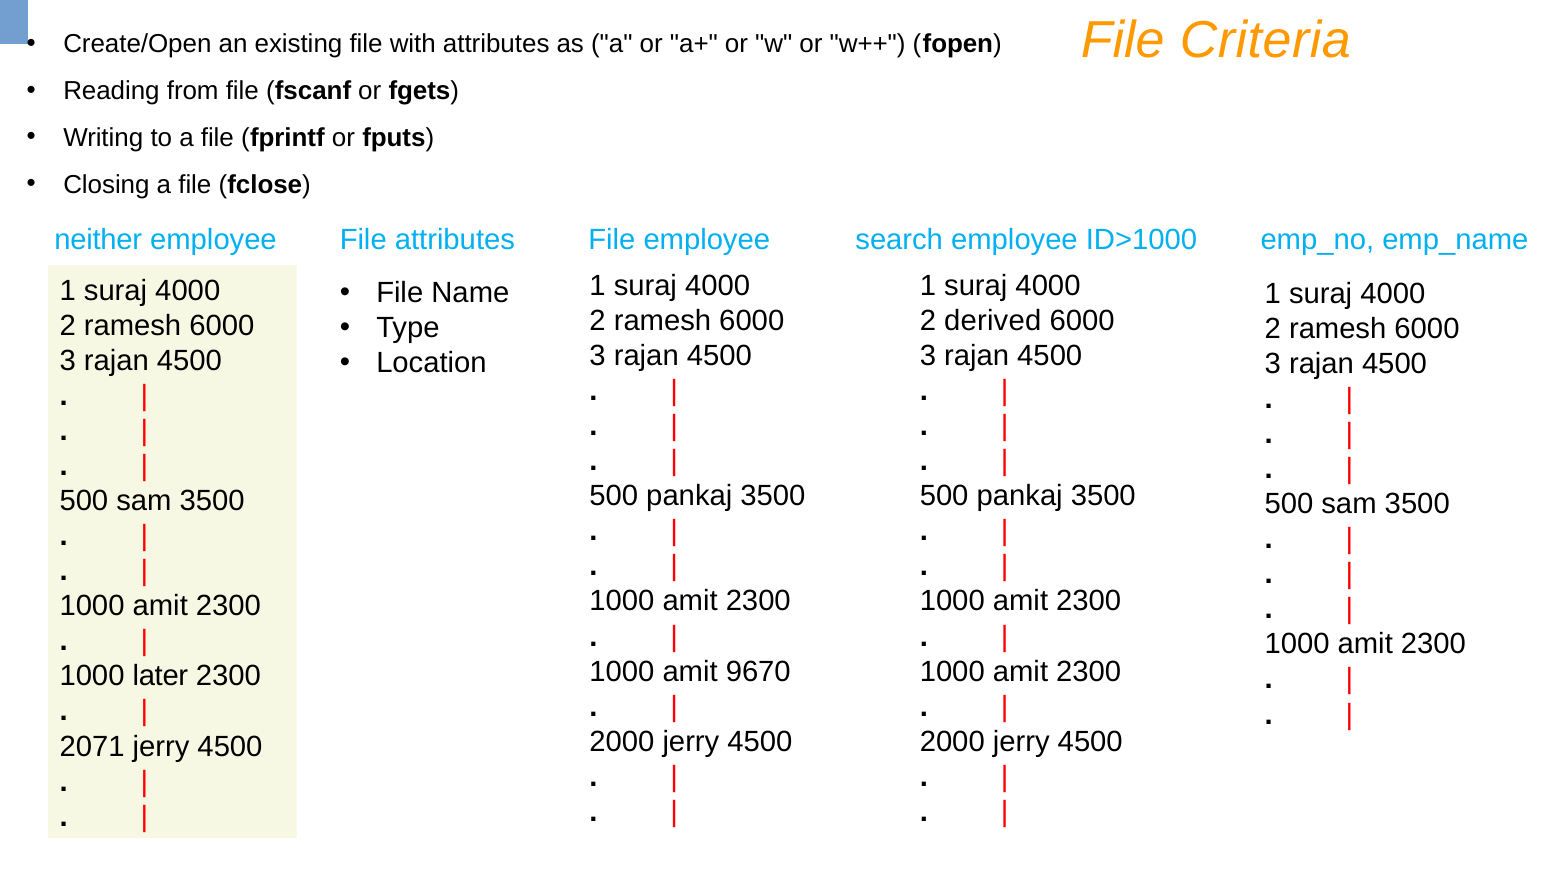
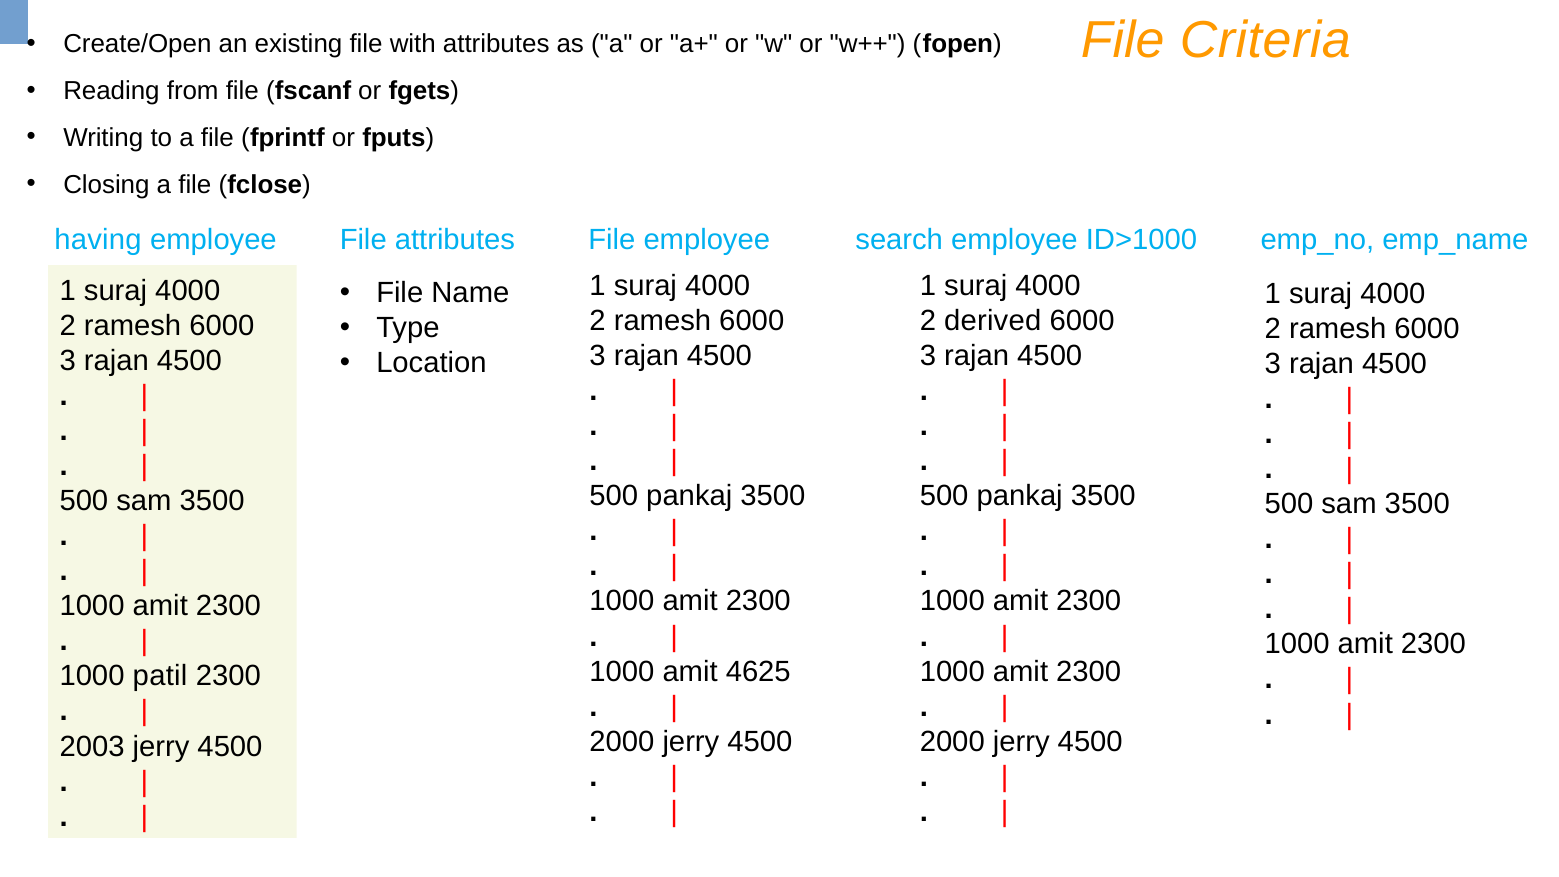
neither: neither -> having (98, 240)
9670: 9670 -> 4625 (758, 671)
later: later -> patil (160, 676)
2071: 2071 -> 2003 (92, 746)
